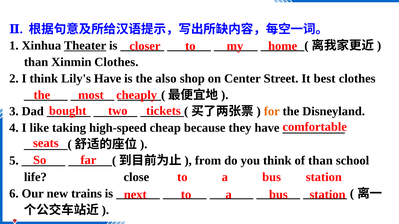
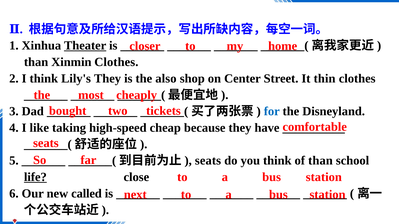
Lily's Have: Have -> They (108, 79)
best: best -> thin (325, 79)
for colour: orange -> blue (272, 112)
from: from -> seats (208, 161)
life underline: none -> present (35, 177)
trains: trains -> called (87, 194)
